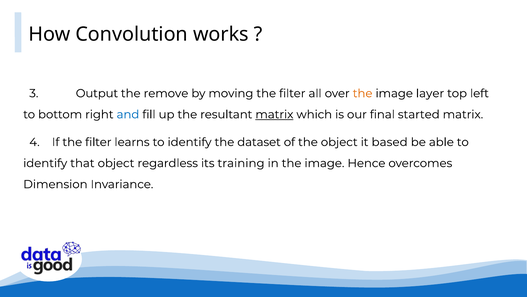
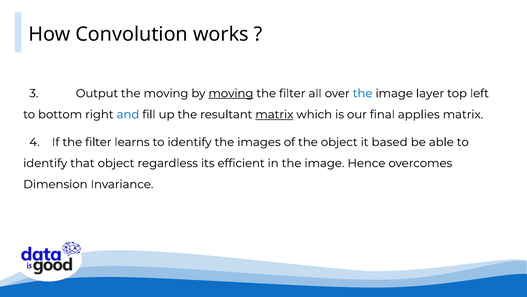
the remove: remove -> moving (166, 93)
moving underline: none -> present (231, 93)
the colour: orange -> blue (363, 93)
started: started -> applies (419, 114)
dataset: dataset -> images (259, 142)
training: training -> efficient (241, 163)
